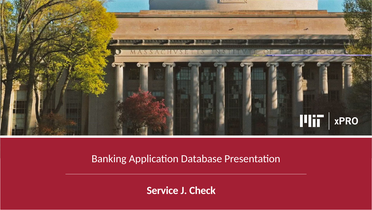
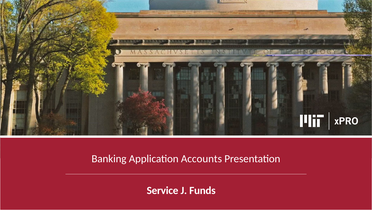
Database: Database -> Accounts (201, 158)
Check: Check -> Funds (202, 190)
